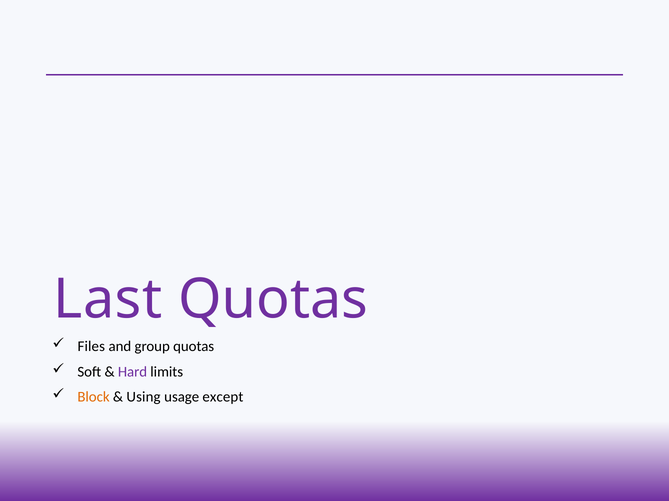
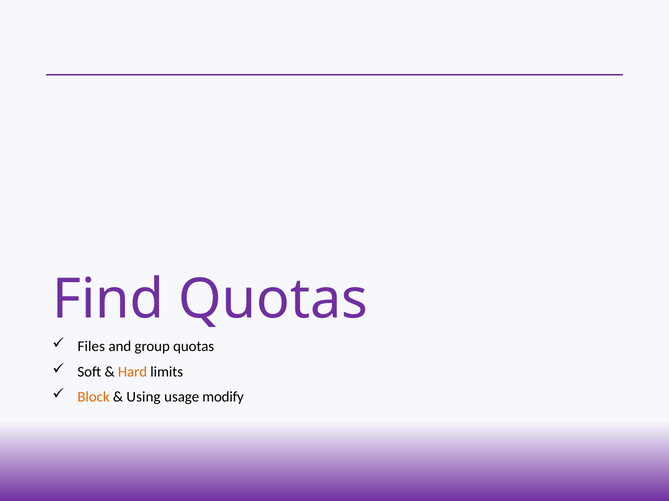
Last: Last -> Find (108, 300)
Hard colour: purple -> orange (132, 372)
except: except -> modify (223, 398)
